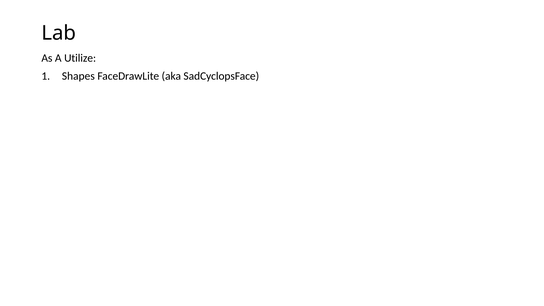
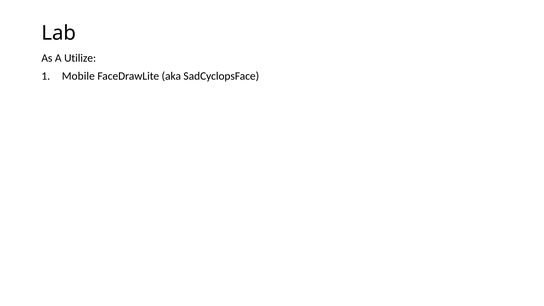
Shapes: Shapes -> Mobile (78, 76)
